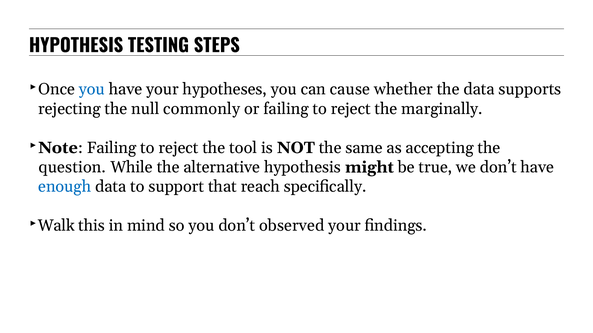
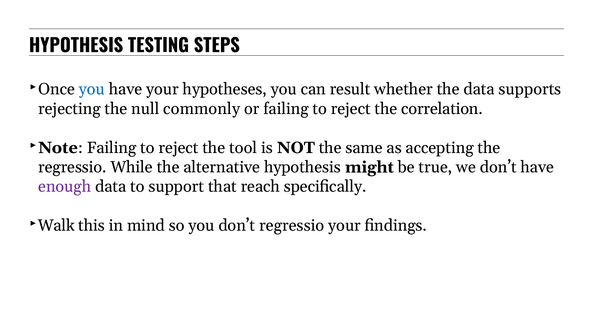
cause: cause -> result (350, 89)
marginally: marginally -> correlation (442, 109)
question: question -> regressio (72, 167)
enough colour: blue -> purple (65, 187)
don’t observed: observed -> regressio (292, 226)
